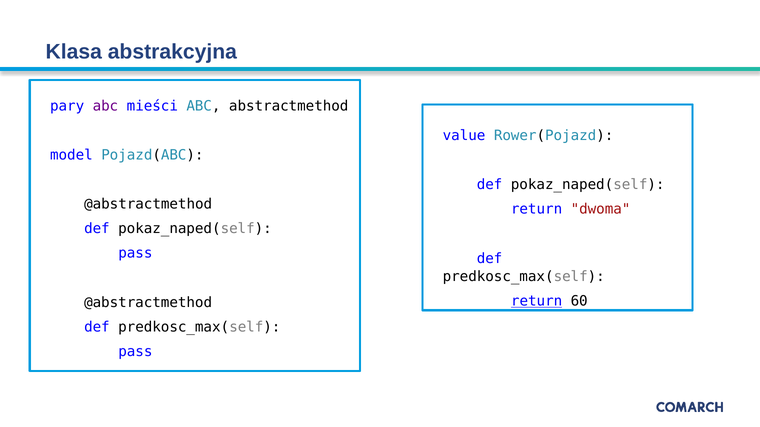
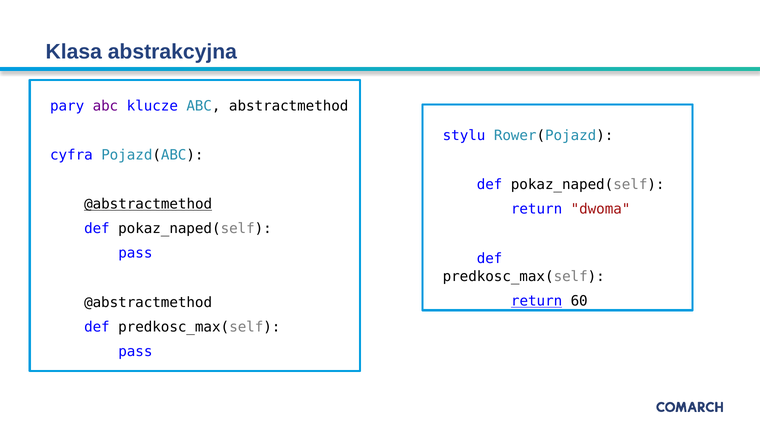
mieści: mieści -> klucze (152, 106)
value: value -> stylu (464, 136)
model: model -> cyfra (71, 155)
@abstractmethod underline: none -> present (148, 204)
